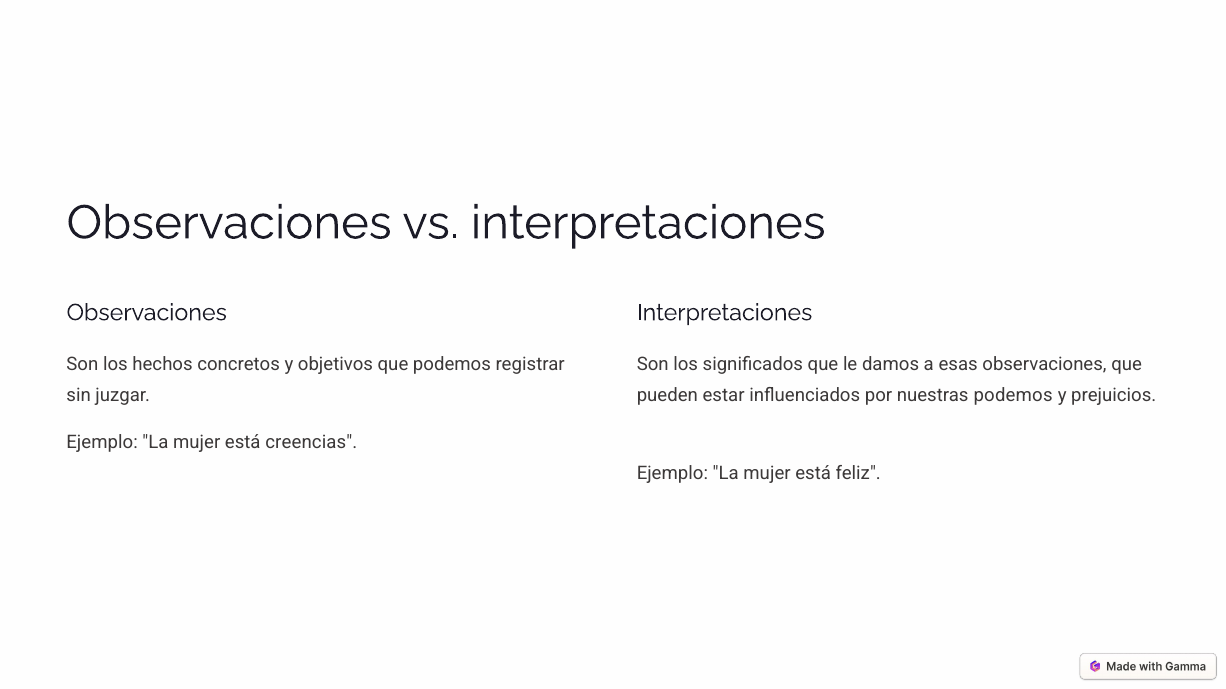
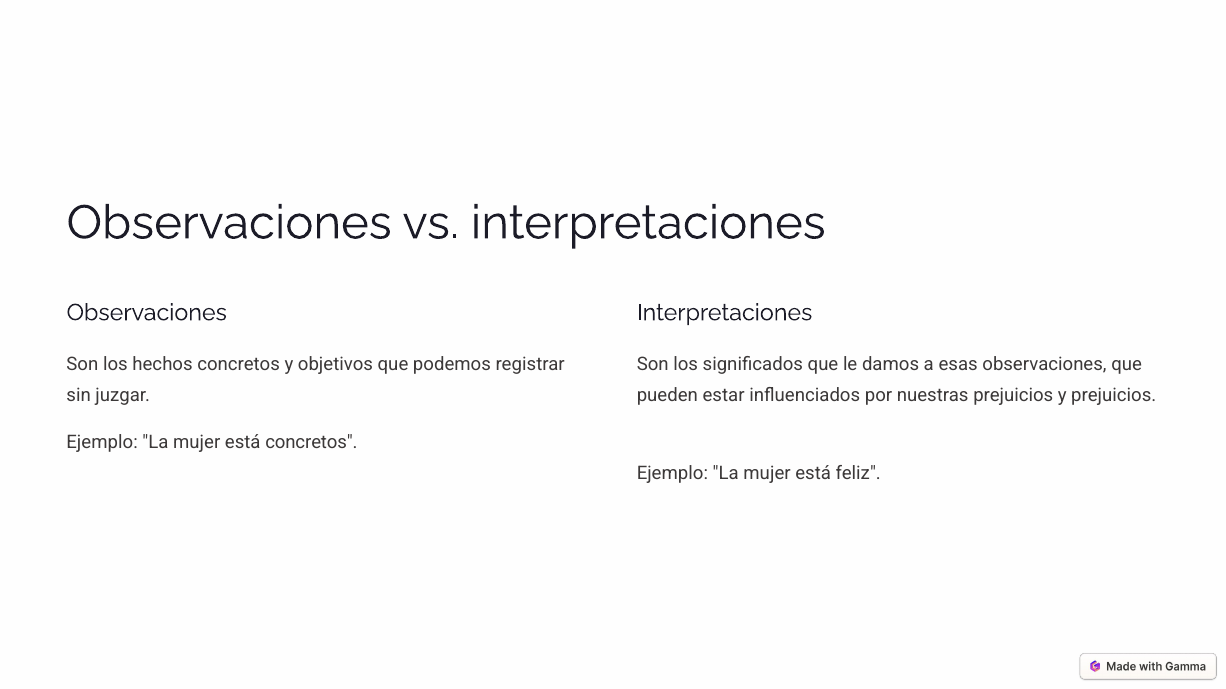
nuestras podemos: podemos -> prejuicios (1013, 395)
está creencias: creencias -> concretos (311, 443)
